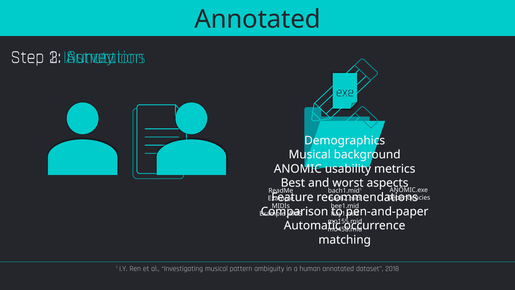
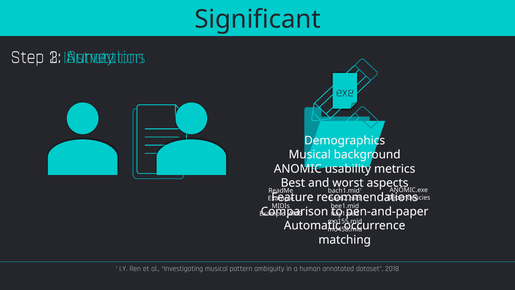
Annotated: Annotated -> Significant (257, 19)
